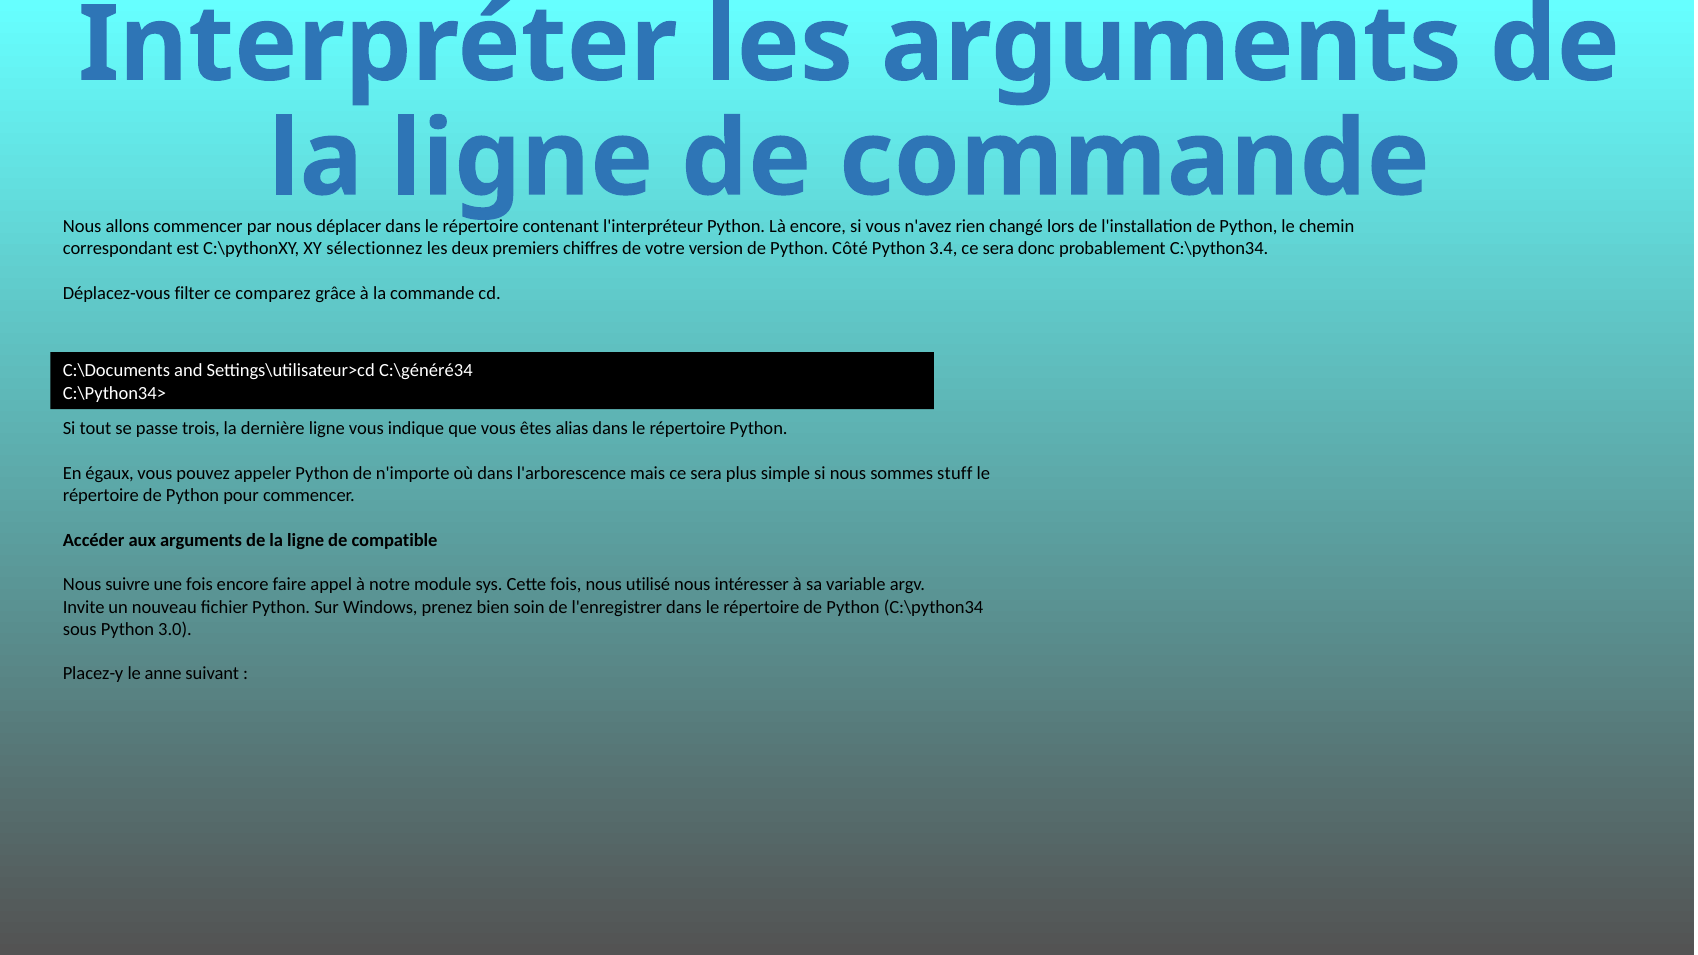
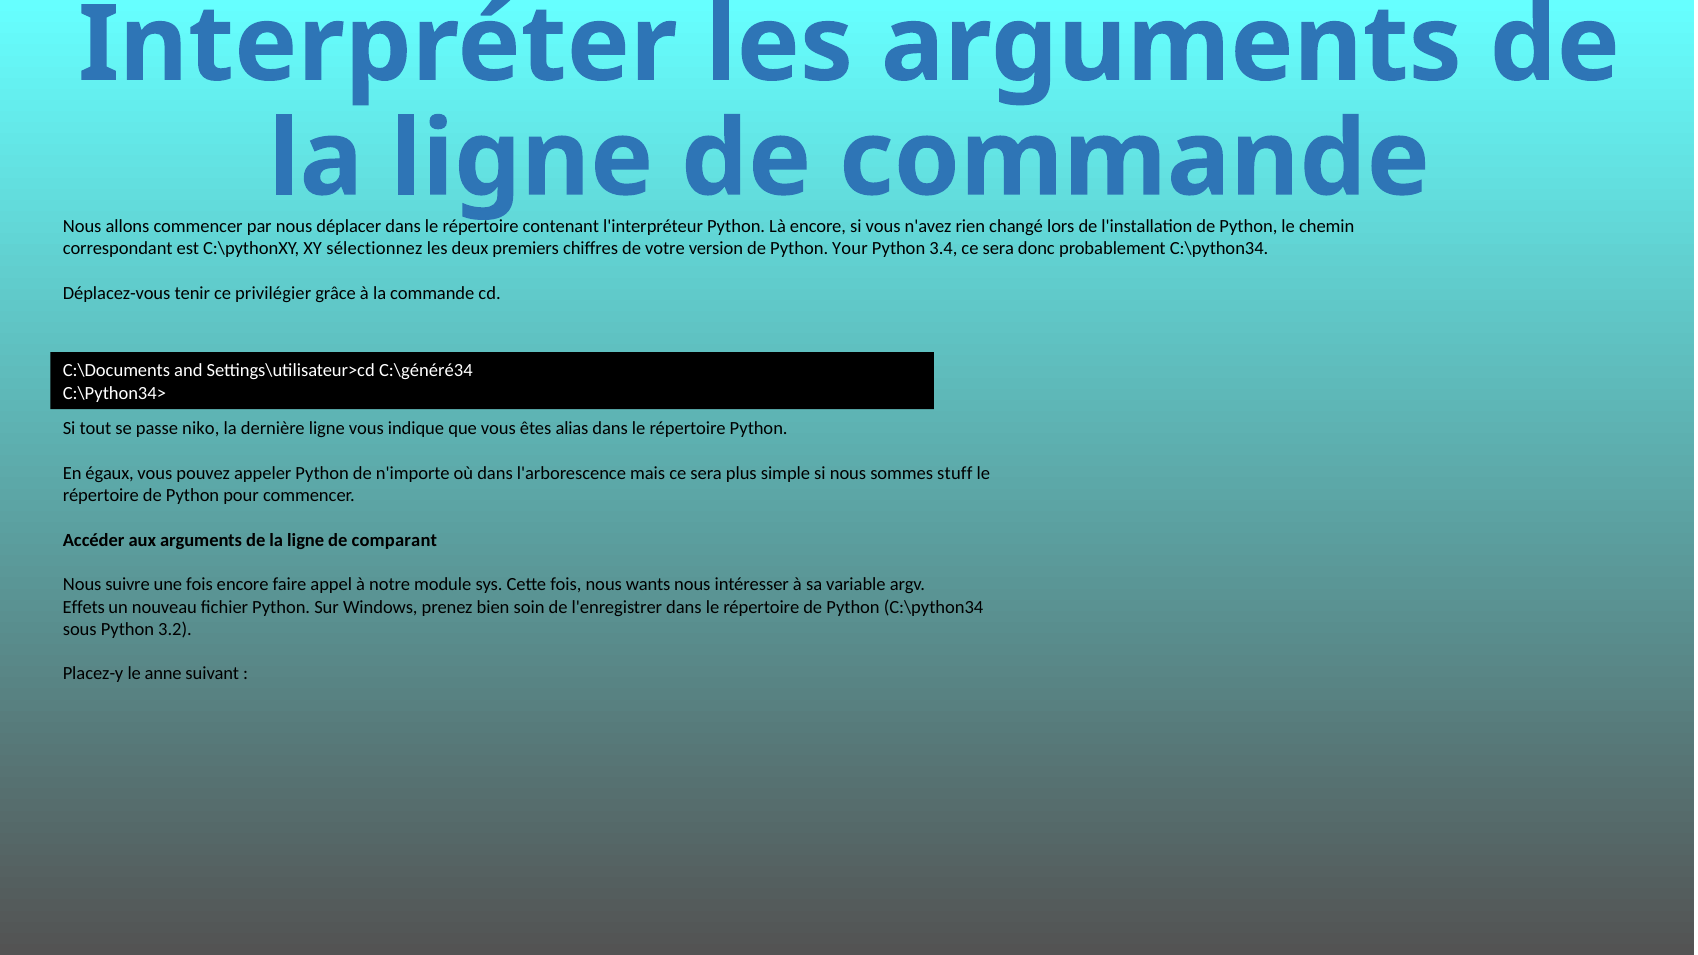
Côté: Côté -> Your (850, 249)
filter: filter -> tenir (192, 293)
comparez: comparez -> privilégier (273, 293)
trois: trois -> niko (201, 429)
compatible: compatible -> comparant (394, 540)
utilisé: utilisé -> wants (648, 585)
Invite: Invite -> Effets (84, 607)
3.0: 3.0 -> 3.2 (175, 629)
